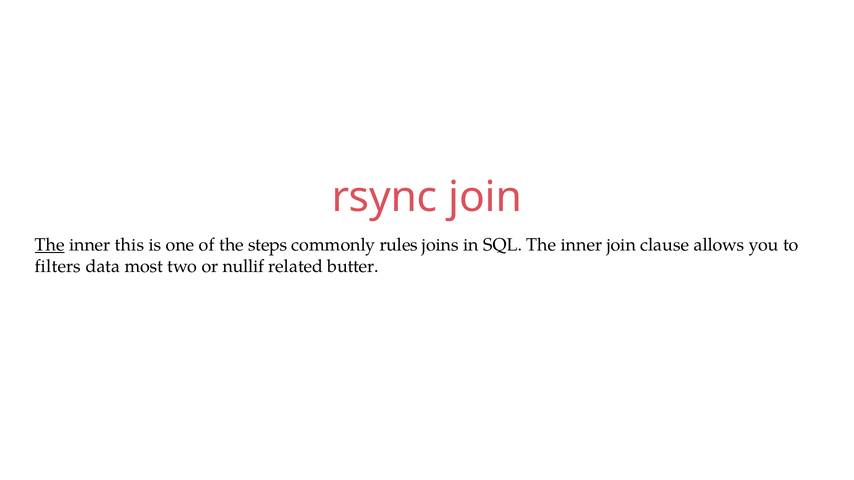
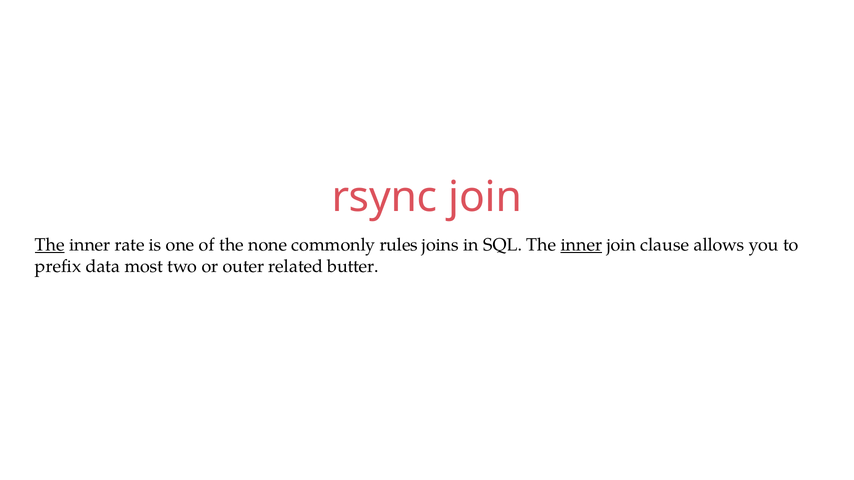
this: this -> rate (130, 245)
steps: steps -> none (268, 245)
inner underline: none -> present (581, 245)
filters: filters -> prefix (58, 266)
nullif: nullif -> outer (243, 266)
